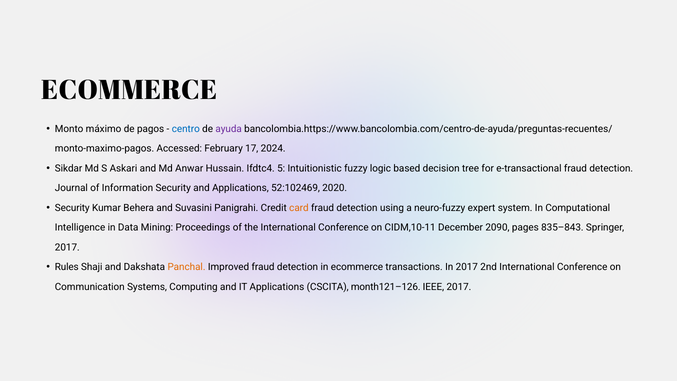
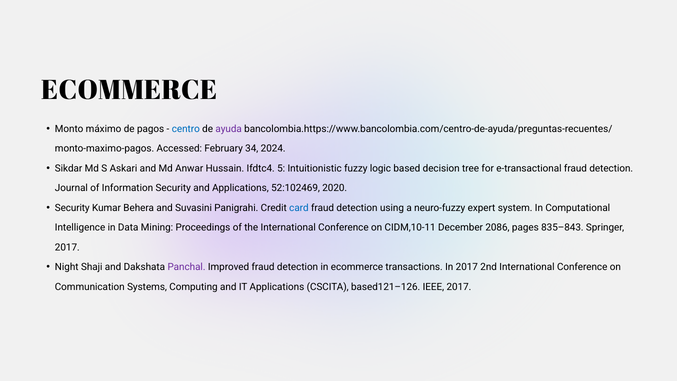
17: 17 -> 34 (252, 149)
card colour: orange -> blue (299, 208)
2090: 2090 -> 2086 (497, 227)
Rules: Rules -> Night (67, 267)
Panchal colour: orange -> purple (187, 267)
month121–126: month121–126 -> based121–126 (386, 287)
